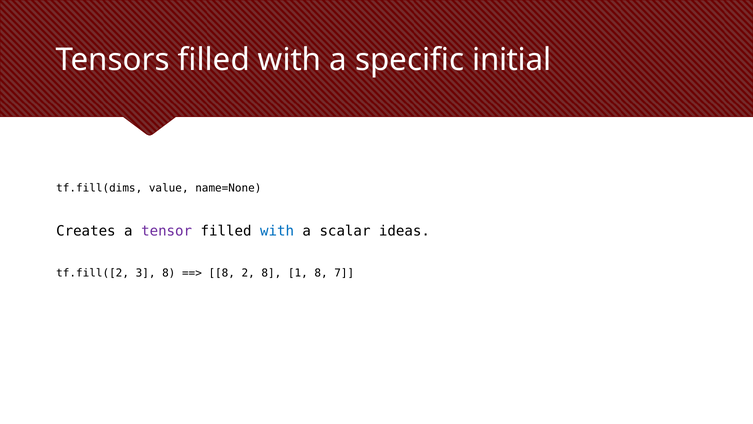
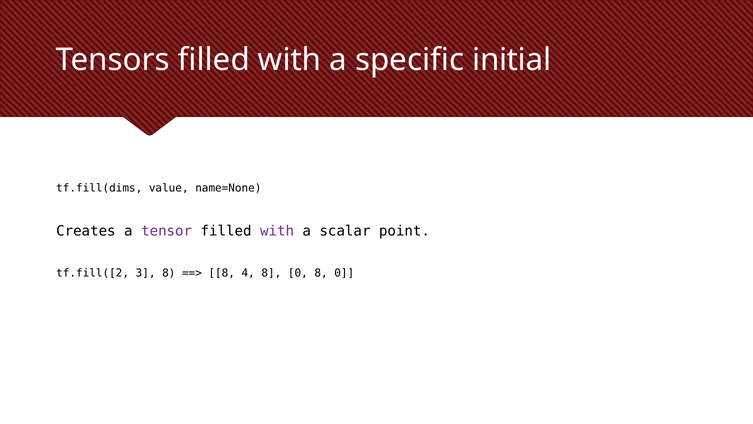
with colour: blue -> purple (277, 231)
ideas: ideas -> point (404, 231)
2: 2 -> 4 (248, 273)
1: 1 -> 0 (298, 273)
7: 7 -> 0 (344, 273)
